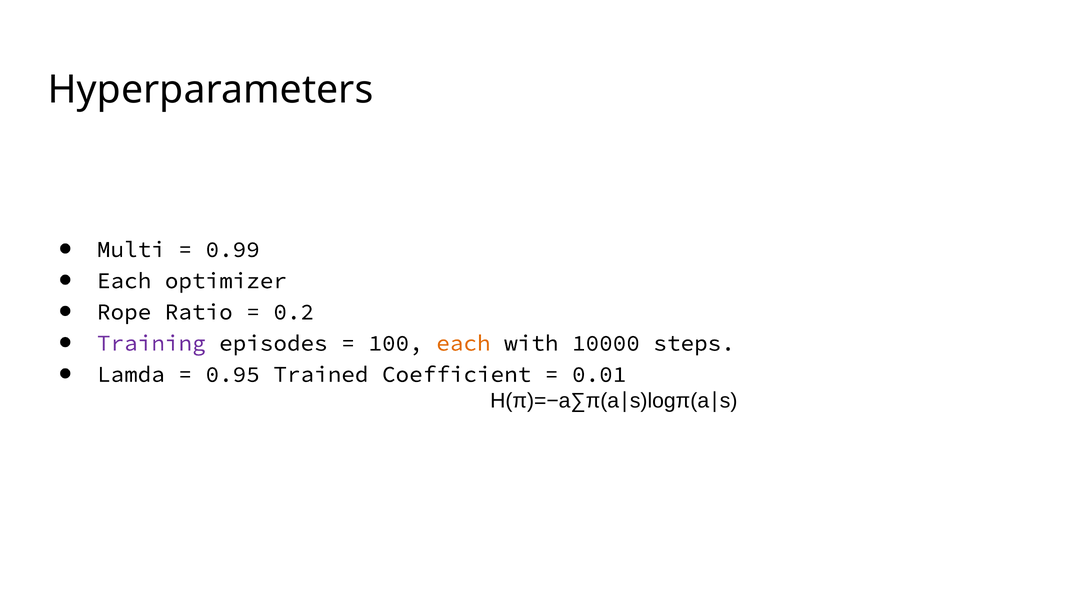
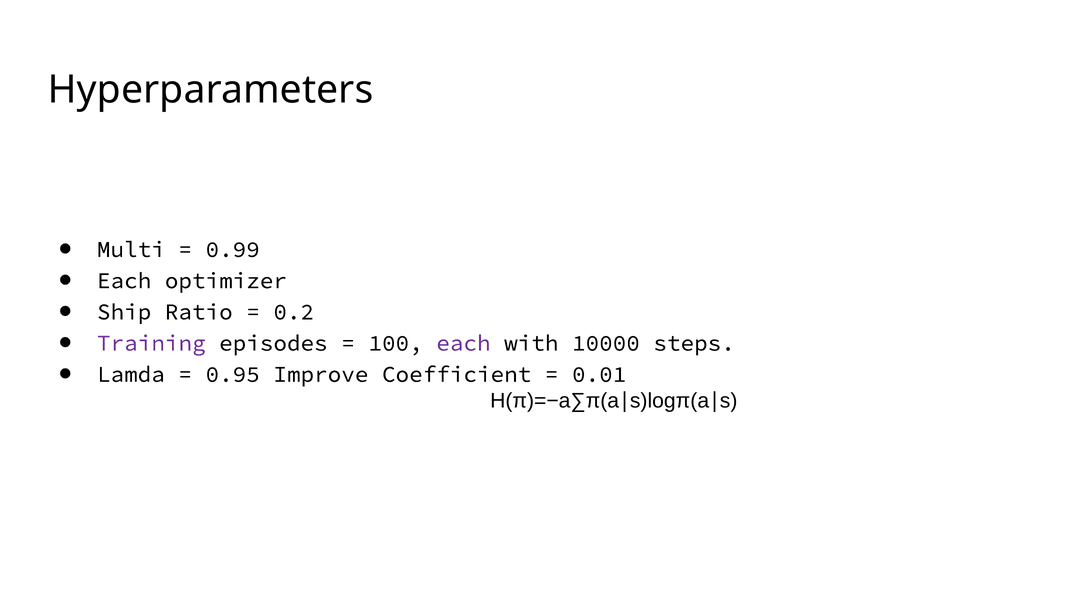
Rope: Rope -> Ship (124, 312)
each colour: orange -> purple (463, 343)
Trained: Trained -> Improve (321, 375)
